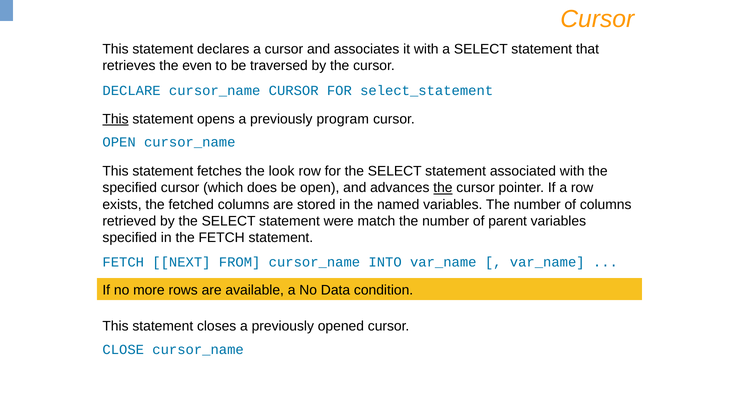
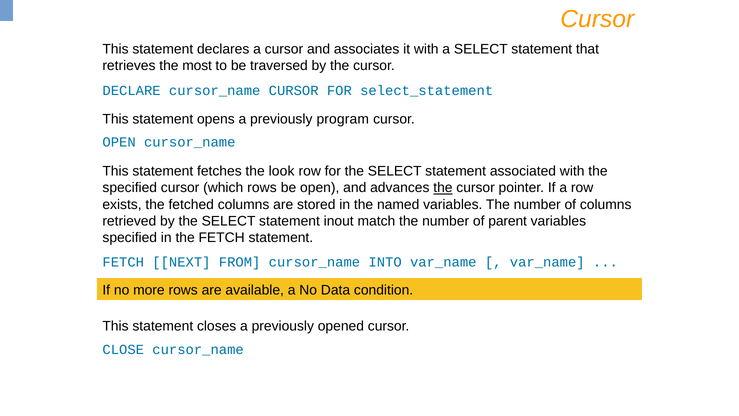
even: even -> most (197, 66)
This underline: present -> none (116, 119)
which does: does -> rows (262, 188)
were: were -> inout (339, 221)
